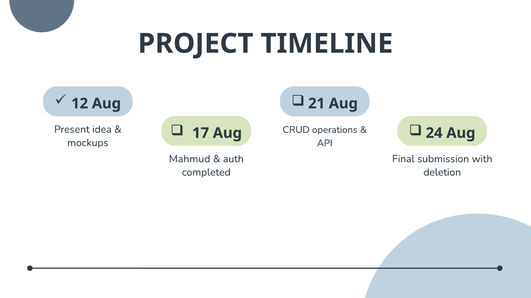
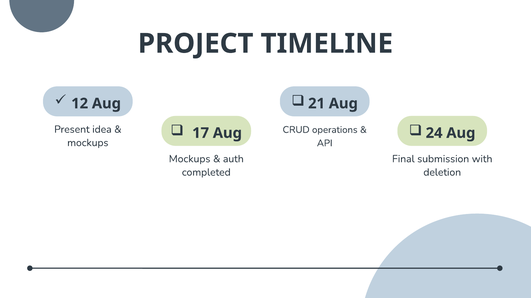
Mahmud: Mahmud -> Mockups (190, 159)
